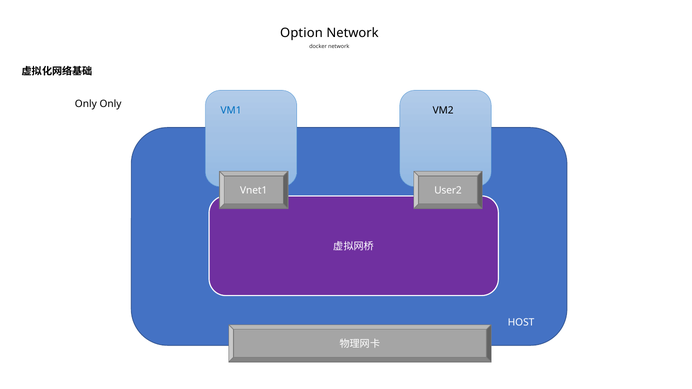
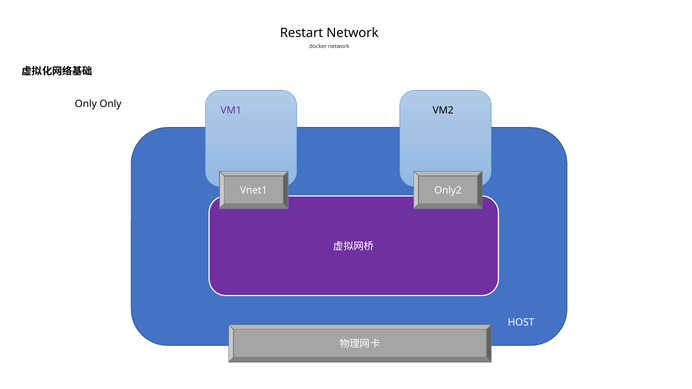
Option: Option -> Restart (302, 33)
VM1 colour: blue -> purple (231, 111)
User2: User2 -> Only2 (448, 191)
